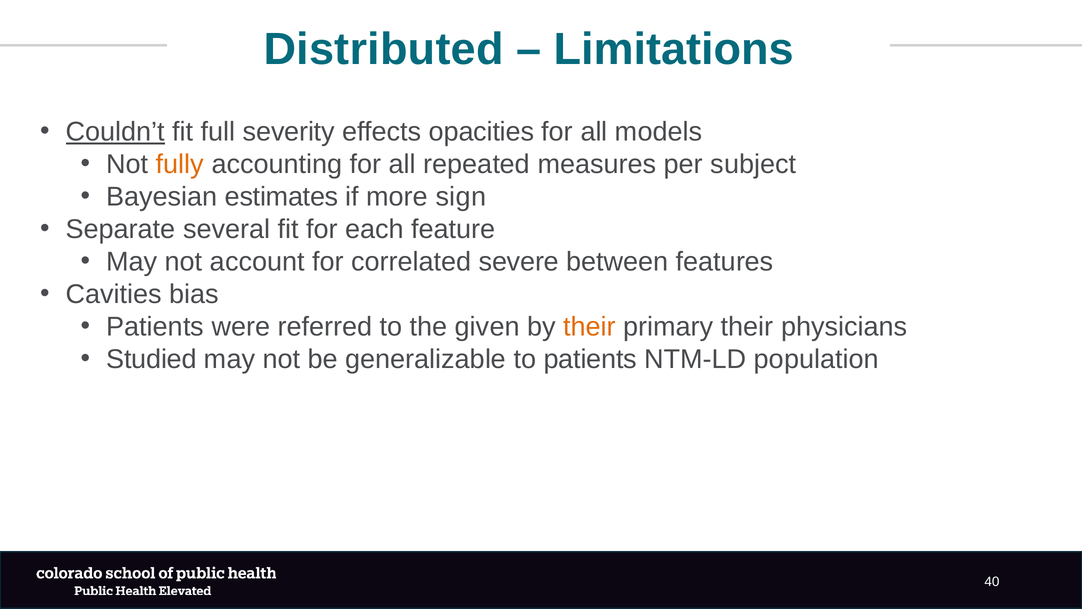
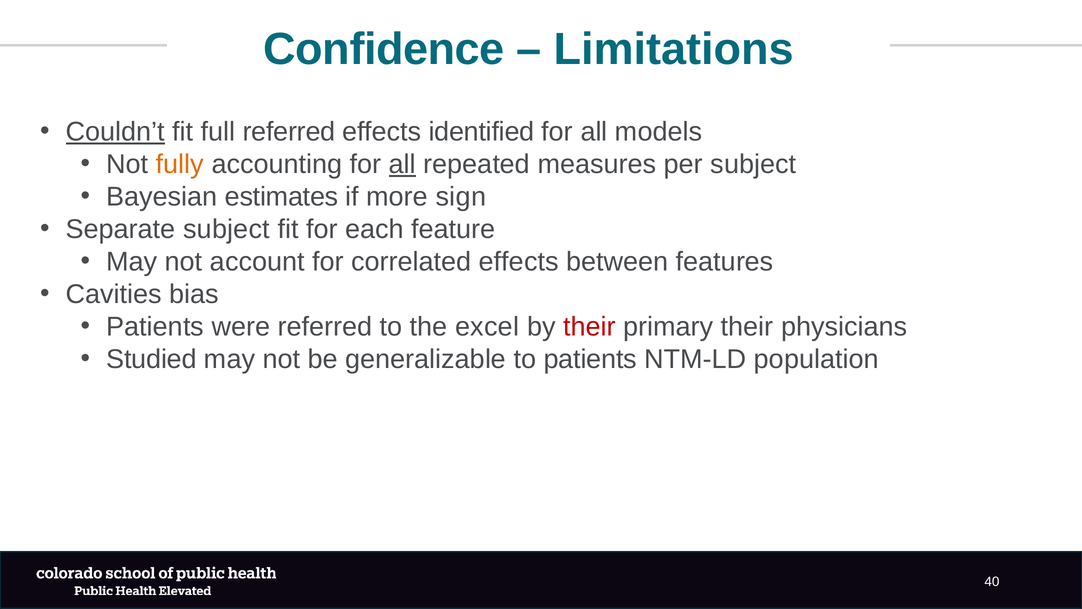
Distributed: Distributed -> Confidence (384, 49)
full severity: severity -> referred (289, 132)
opacities: opacities -> identified (481, 132)
all underline: none -> present (402, 164)
Separate several: several -> subject (226, 229)
correlated severe: severe -> effects (519, 262)
given: given -> excel (487, 327)
their colour: orange -> red (589, 327)
